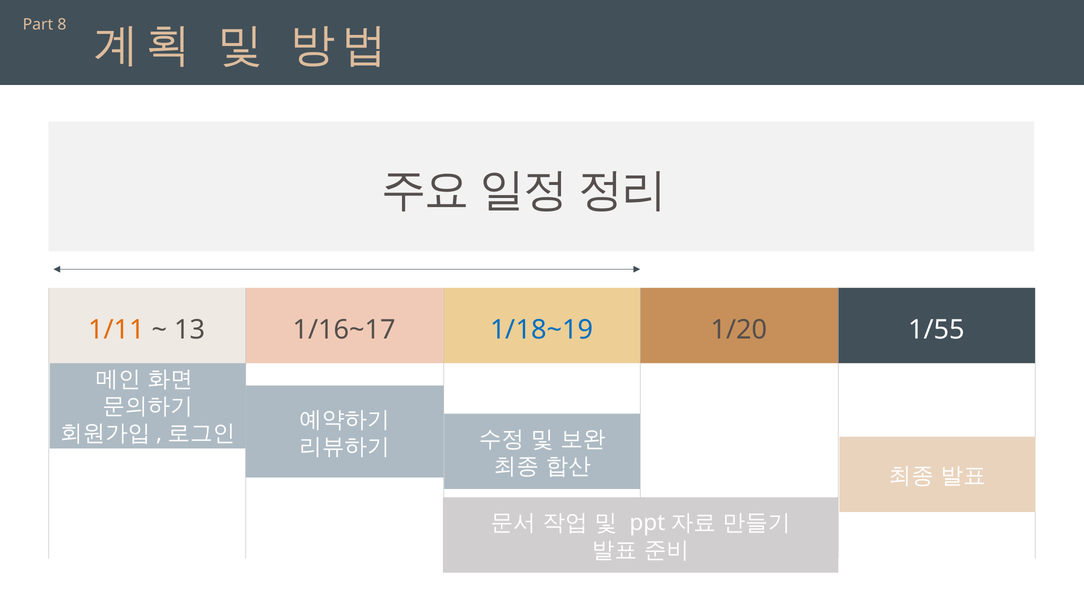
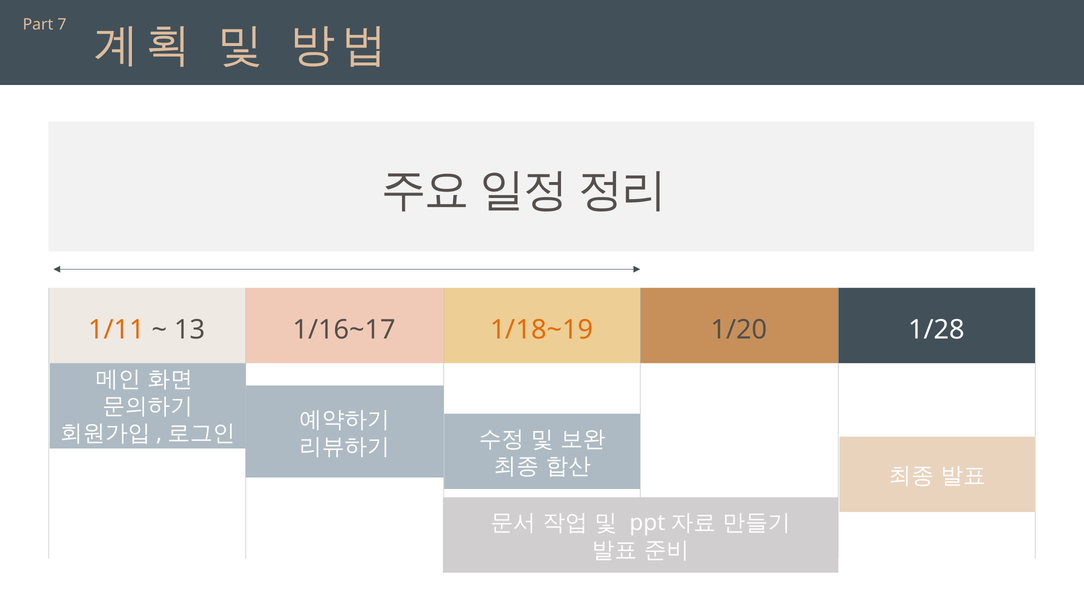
8: 8 -> 7 (62, 25)
1/18~19 colour: blue -> orange (542, 330)
1/55: 1/55 -> 1/28 (936, 330)
